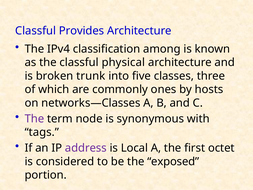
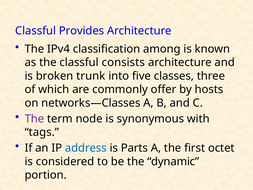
physical: physical -> consists (123, 62)
ones: ones -> offer (164, 89)
address colour: purple -> blue (86, 148)
Local: Local -> Parts (134, 148)
exposed: exposed -> dynamic (173, 161)
